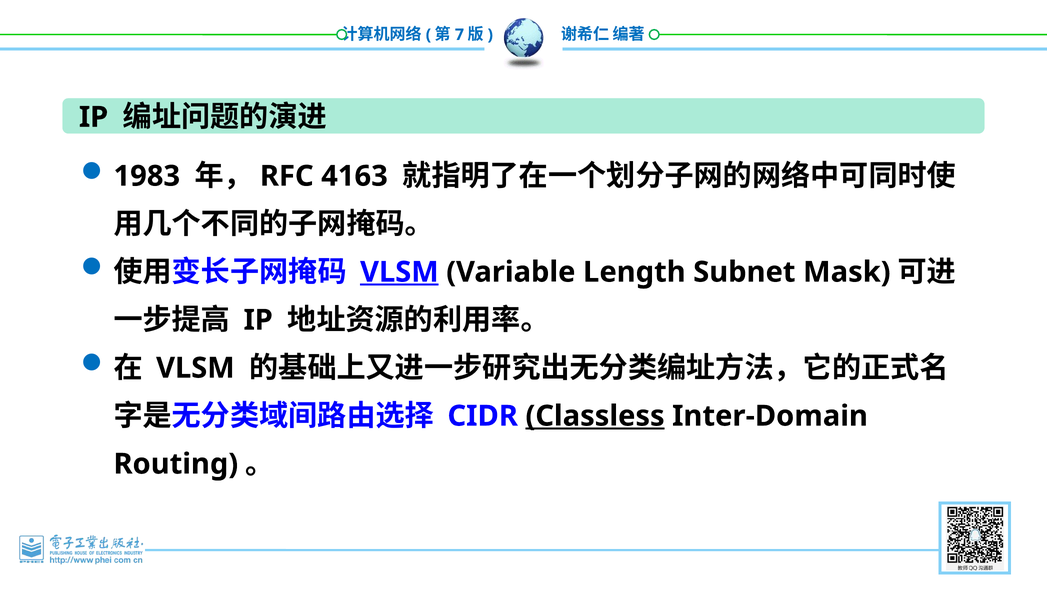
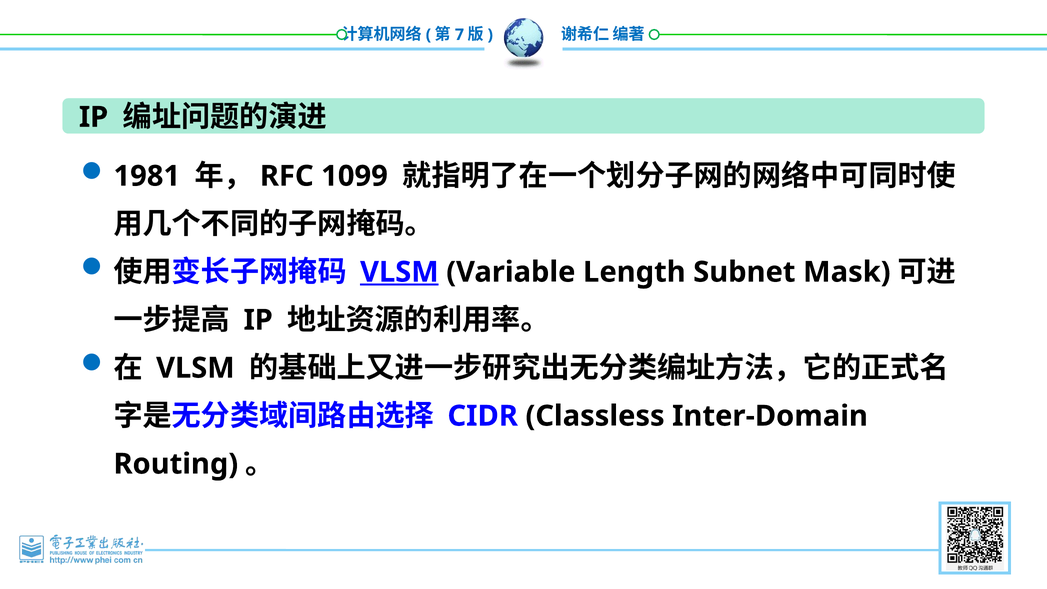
1983: 1983 -> 1981 (147, 176)
4163: 4163 -> 1099 (354, 176)
Classless underline: present -> none (595, 416)
